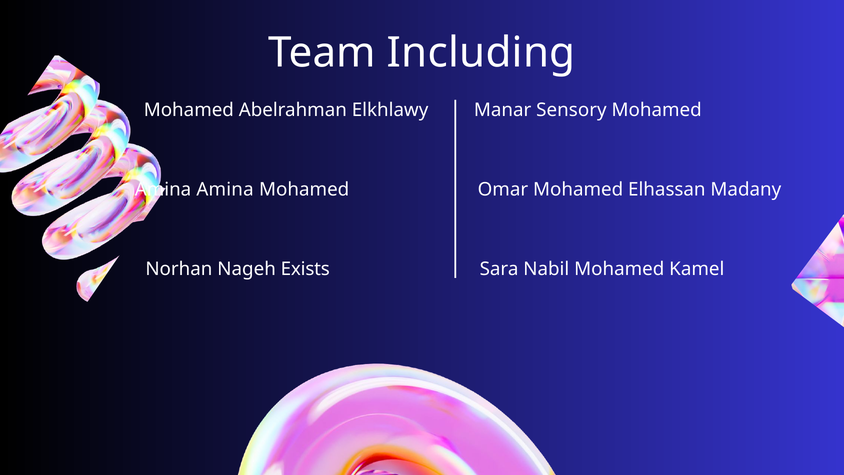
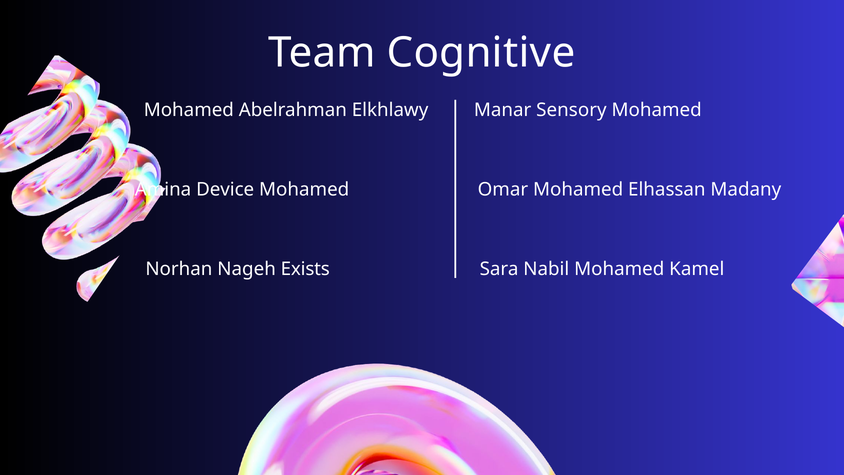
Including: Including -> Cognitive (481, 53)
Amina Amina: Amina -> Device (225, 190)
